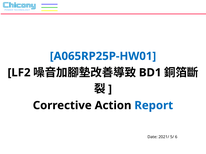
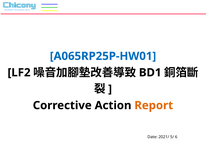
Report colour: blue -> orange (154, 106)
